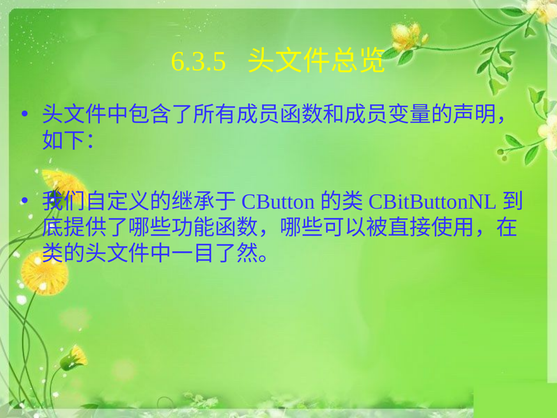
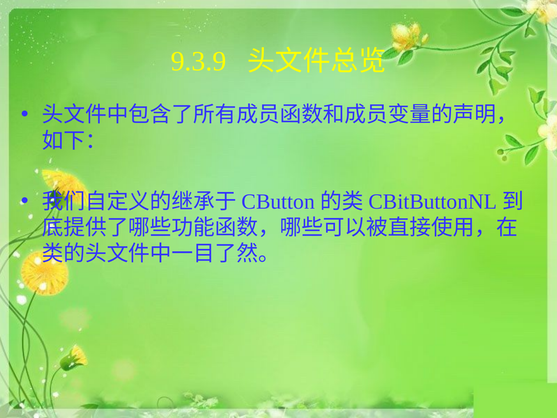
6.3.5: 6.3.5 -> 9.3.9 (199, 61)
